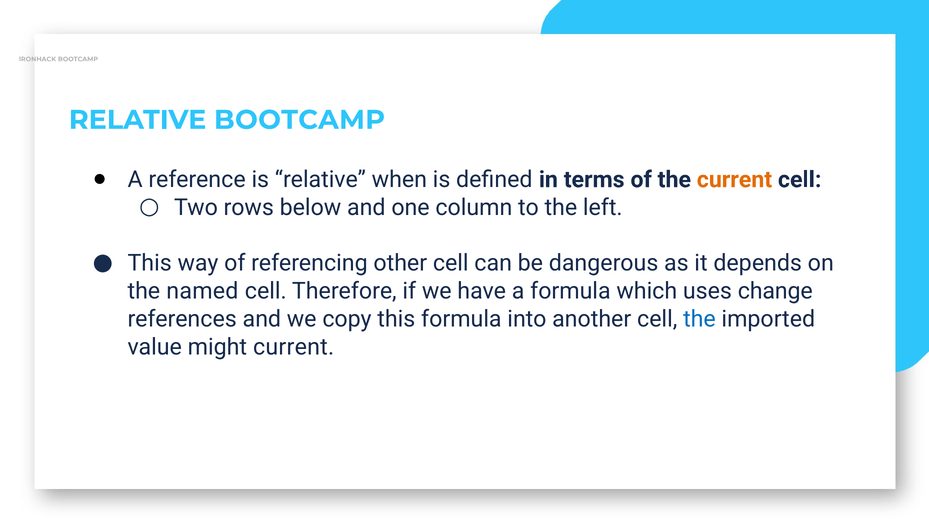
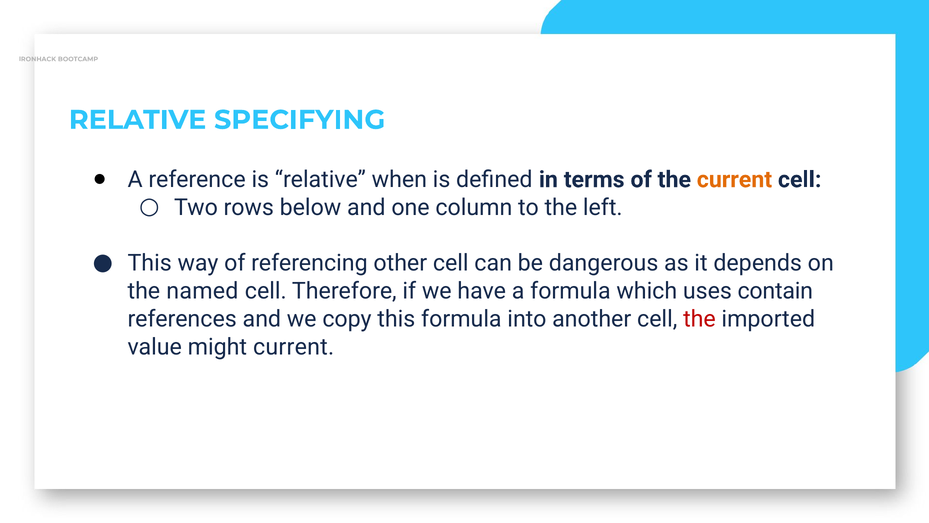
RELATIVE BOOTCAMP: BOOTCAMP -> SPECIFYING (300, 120)
change: change -> contain (775, 291)
the colour: blue -> red (699, 319)
